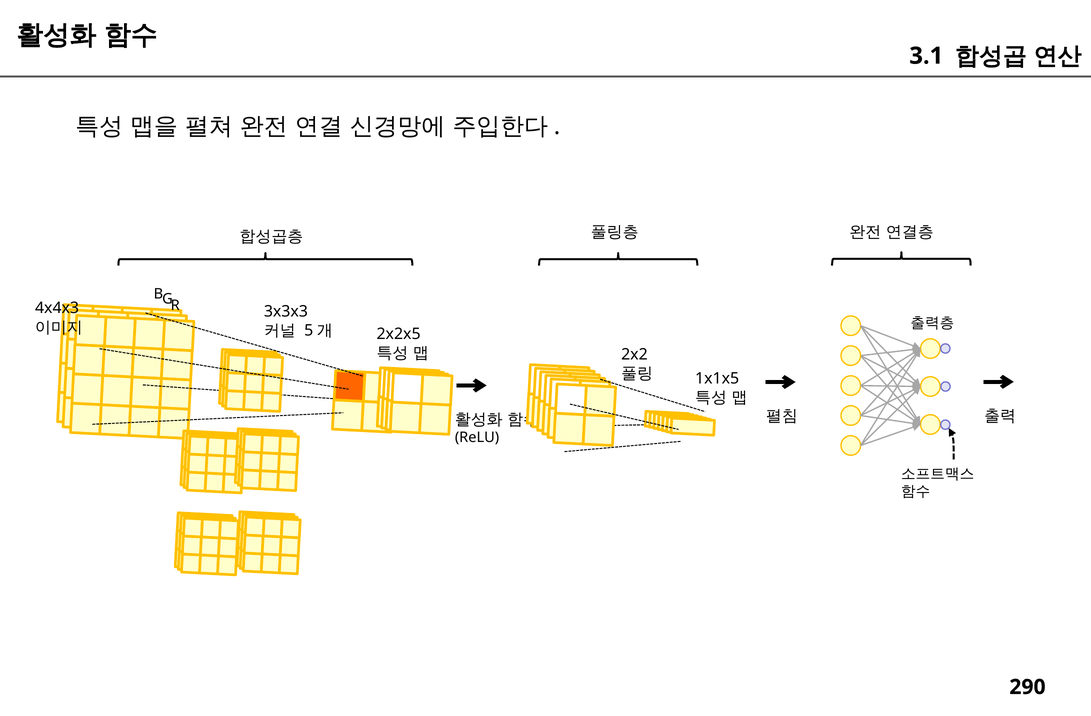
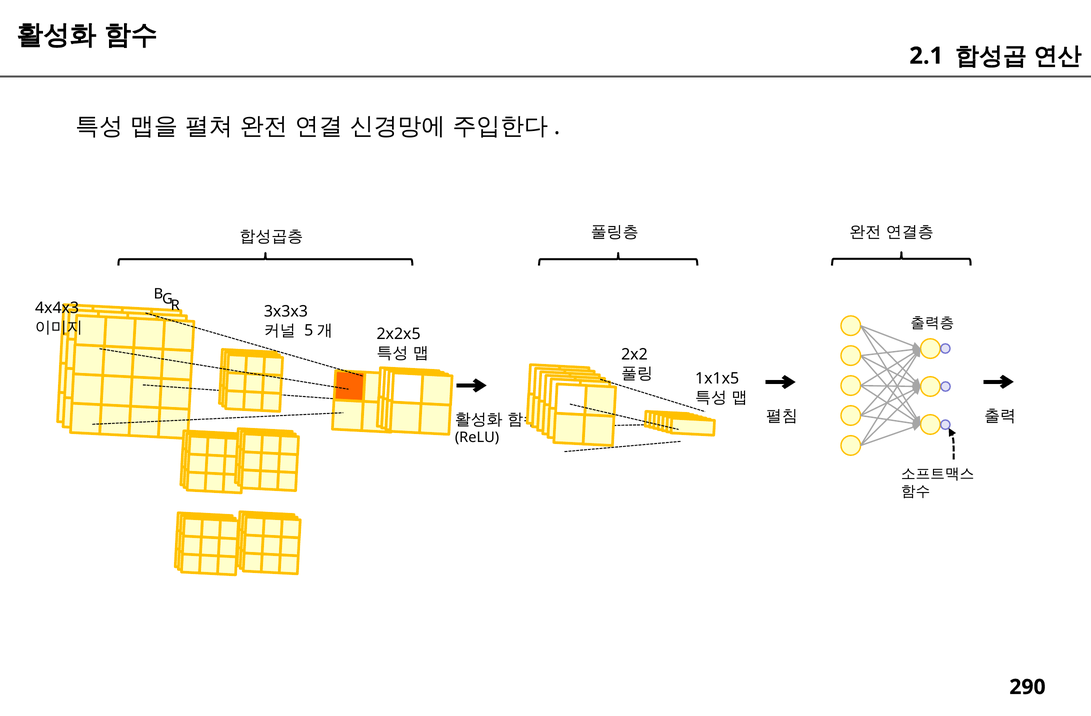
3.1: 3.1 -> 2.1 (926, 56)
